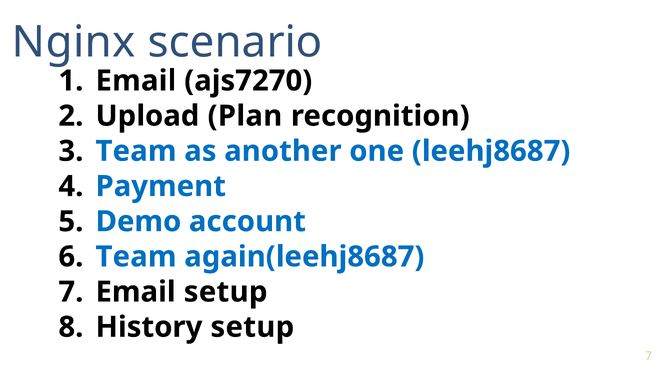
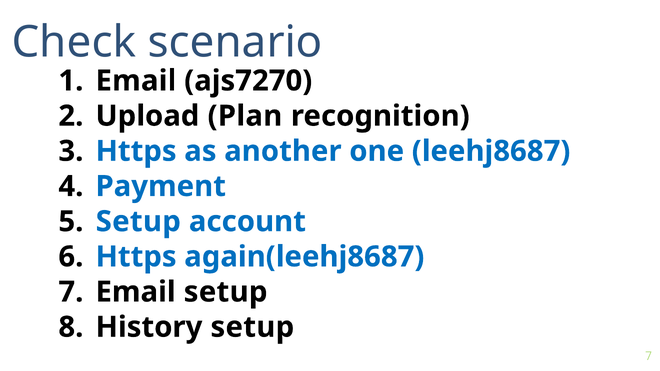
Nginx: Nginx -> Check (74, 42)
Team: Team -> Https (136, 151)
Demo: Demo -> Setup (138, 222)
Team: Team -> Https (136, 257)
